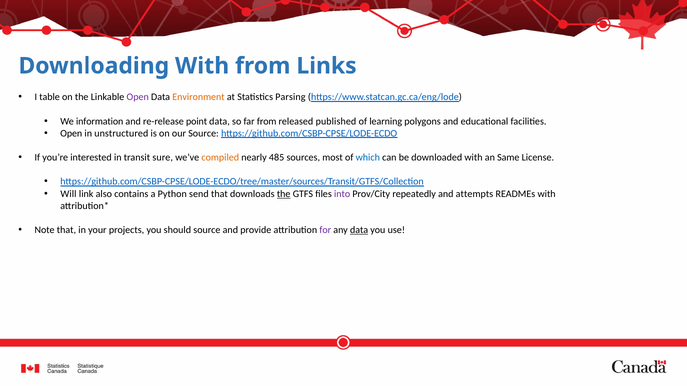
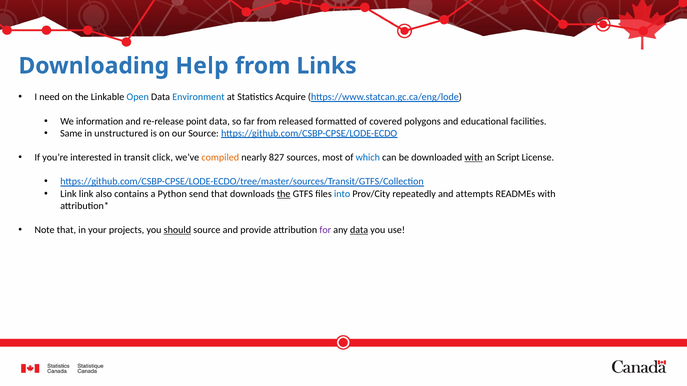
Downloading With: With -> Help (202, 66)
table: table -> need (50, 97)
Open colour: purple -> blue (138, 97)
Environment colour: orange -> blue (198, 97)
Parsing: Parsing -> Acquire (291, 97)
published: published -> formatted (336, 121)
learning: learning -> covered (386, 121)
Open: Open -> Same (71, 133)
sure: sure -> click (163, 158)
485: 485 -> 827 (277, 158)
with underline: none -> present (474, 158)
Same: Same -> Script (508, 158)
Will: Will -> Link (68, 194)
into colour: purple -> blue (342, 194)
should underline: none -> present (177, 230)
